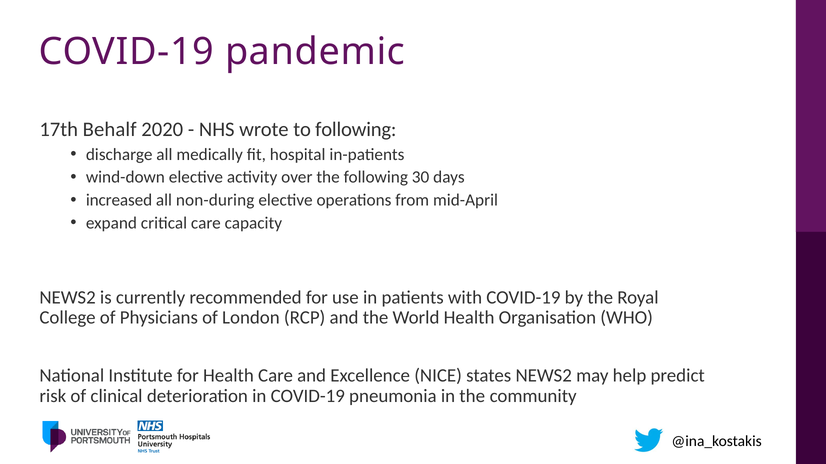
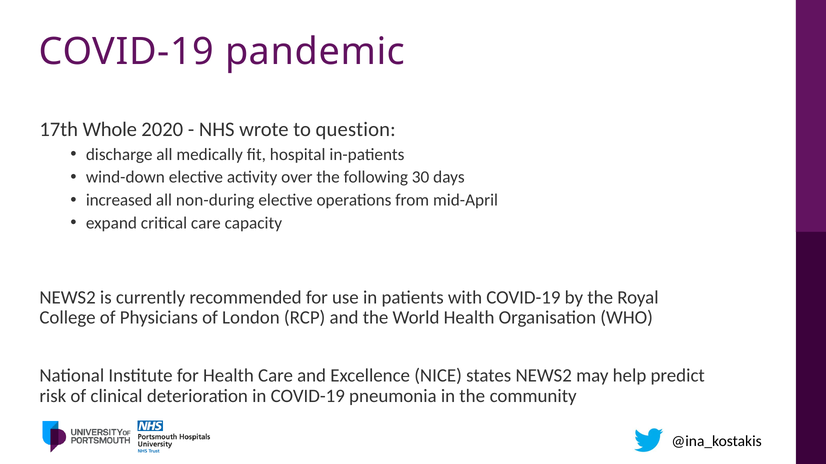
Behalf: Behalf -> Whole (110, 130)
to following: following -> question (356, 130)
